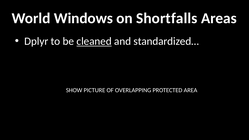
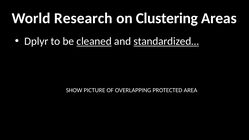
Windows: Windows -> Research (83, 18)
Shortfalls: Shortfalls -> Clustering (167, 18)
standardized… underline: none -> present (166, 41)
